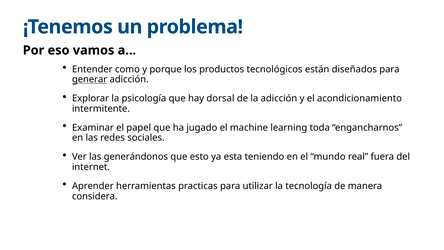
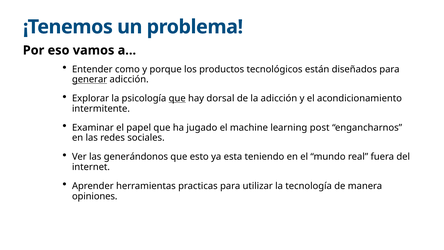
que underline: none -> present (177, 98)
toda: toda -> post (320, 128)
considera: considera -> opiniones (95, 196)
